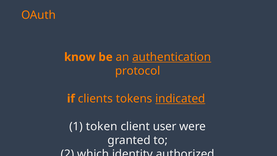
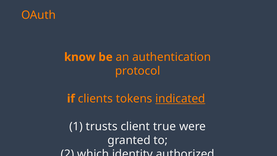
authentication underline: present -> none (172, 57)
token: token -> trusts (102, 126)
user: user -> true (165, 126)
